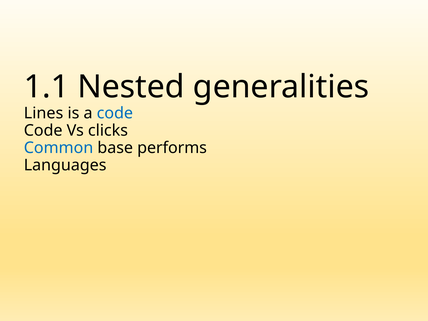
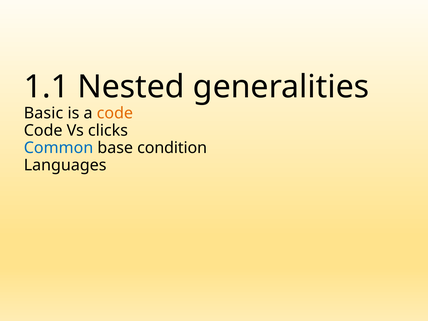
Lines: Lines -> Basic (44, 113)
code colour: blue -> orange (115, 113)
performs: performs -> condition (172, 148)
